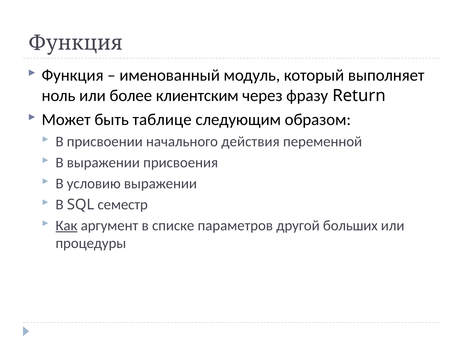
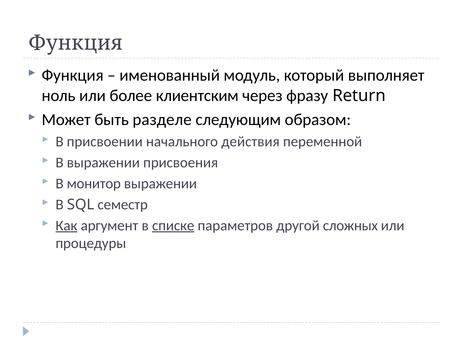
таблице: таблице -> разделе (162, 119)
условию: условию -> монитор (94, 183)
списке underline: none -> present (173, 225)
больших: больших -> сложных (350, 225)
